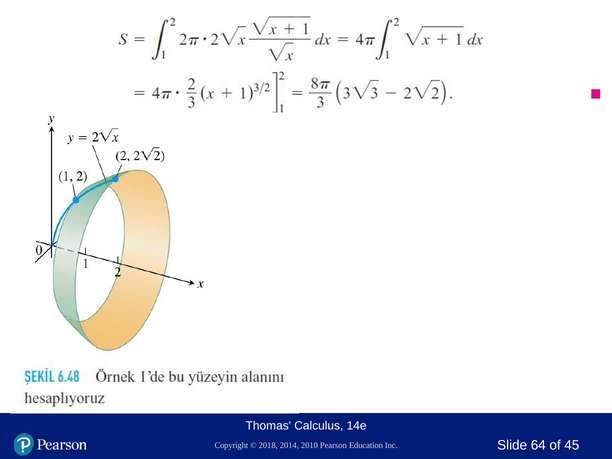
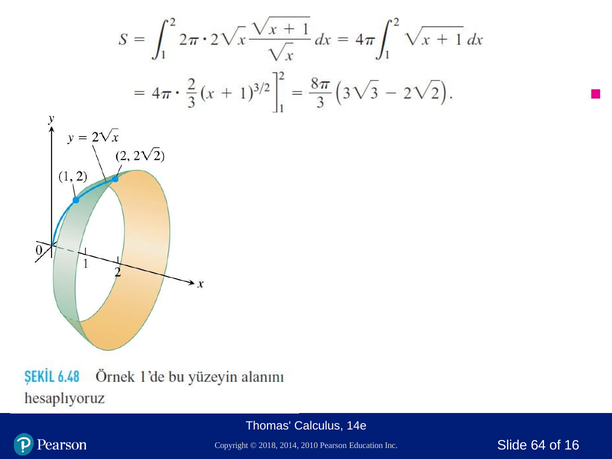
45: 45 -> 16 (572, 445)
